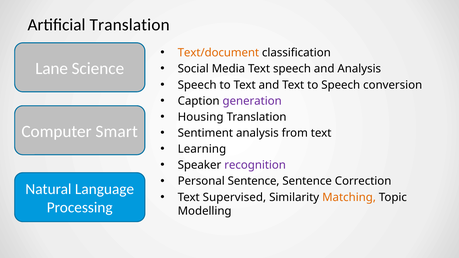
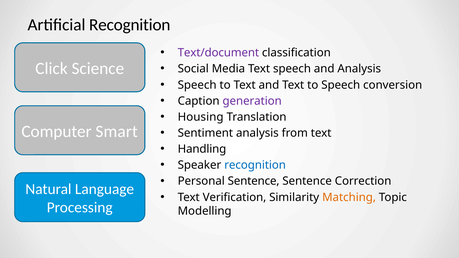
Artificial Translation: Translation -> Recognition (130, 25)
Text/document colour: orange -> purple (218, 53)
Lane: Lane -> Click (51, 69)
Learning: Learning -> Handling (202, 149)
recognition colour: purple -> blue (255, 165)
Supervised: Supervised -> Verification (234, 197)
